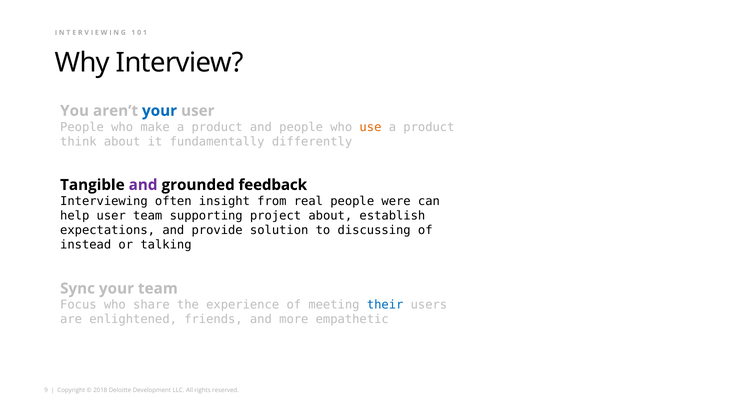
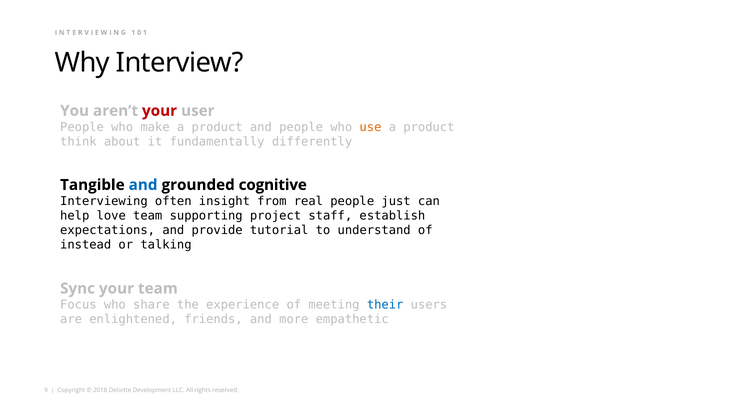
your colour: blue -> red (160, 111)
and colour: purple -> blue (143, 185)
feedback: feedback -> cognitive (273, 185)
were: were -> just (396, 201)
help user: user -> love (111, 216)
project about: about -> staff (330, 216)
solution: solution -> tutorial (279, 230)
discussing: discussing -> understand (374, 230)
